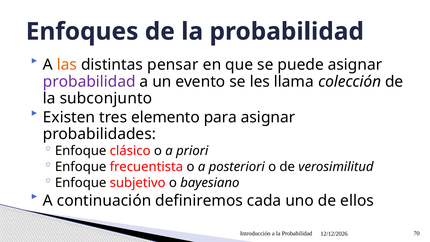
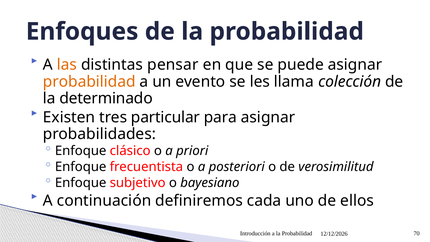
probabilidad colour: purple -> orange (89, 82)
subconjunto: subconjunto -> determinado (106, 98)
elemento: elemento -> particular (165, 117)
